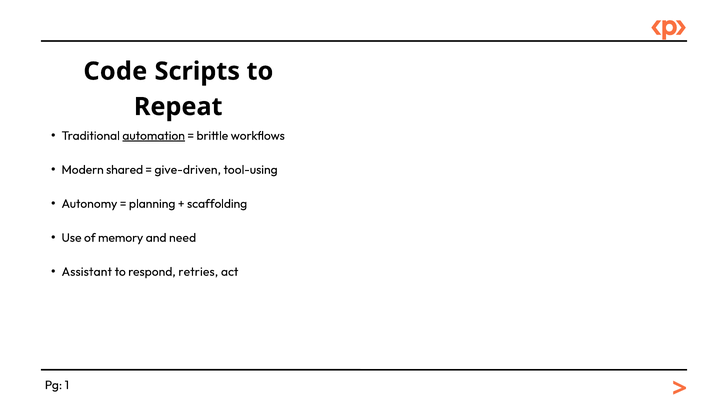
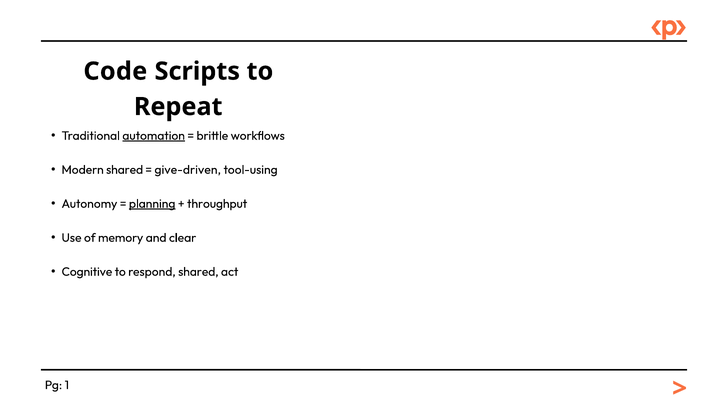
planning underline: none -> present (152, 204)
scaffolding: scaffolding -> throughput (217, 204)
need: need -> clear (183, 237)
Assistant: Assistant -> Cognitive (87, 271)
respond retries: retries -> shared (198, 271)
